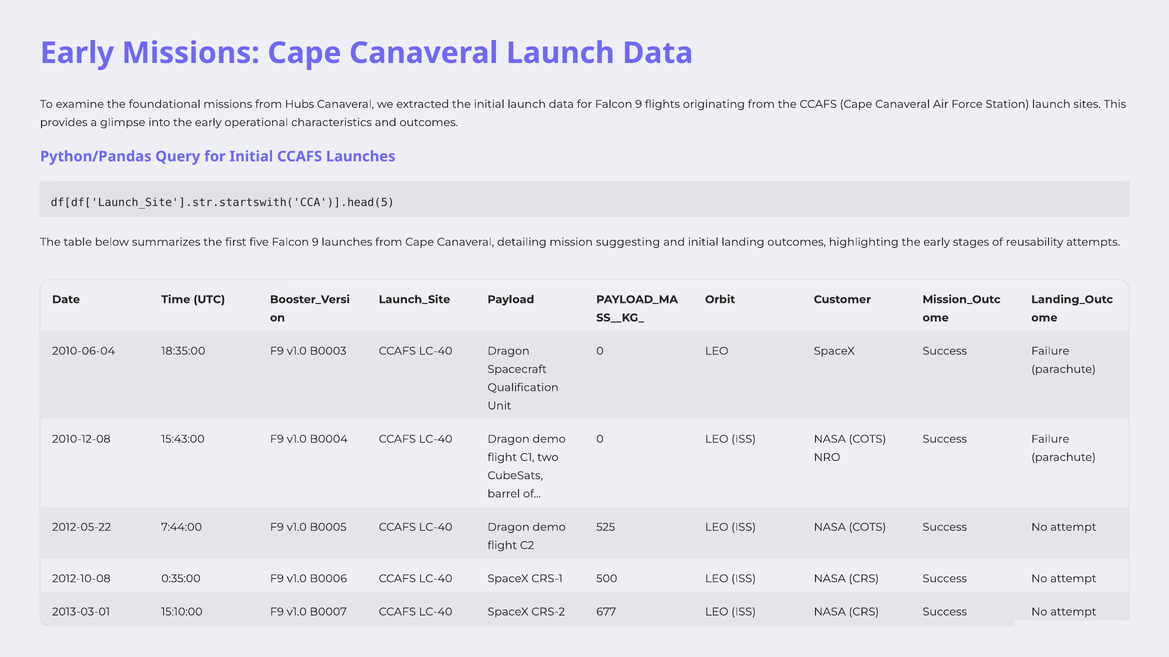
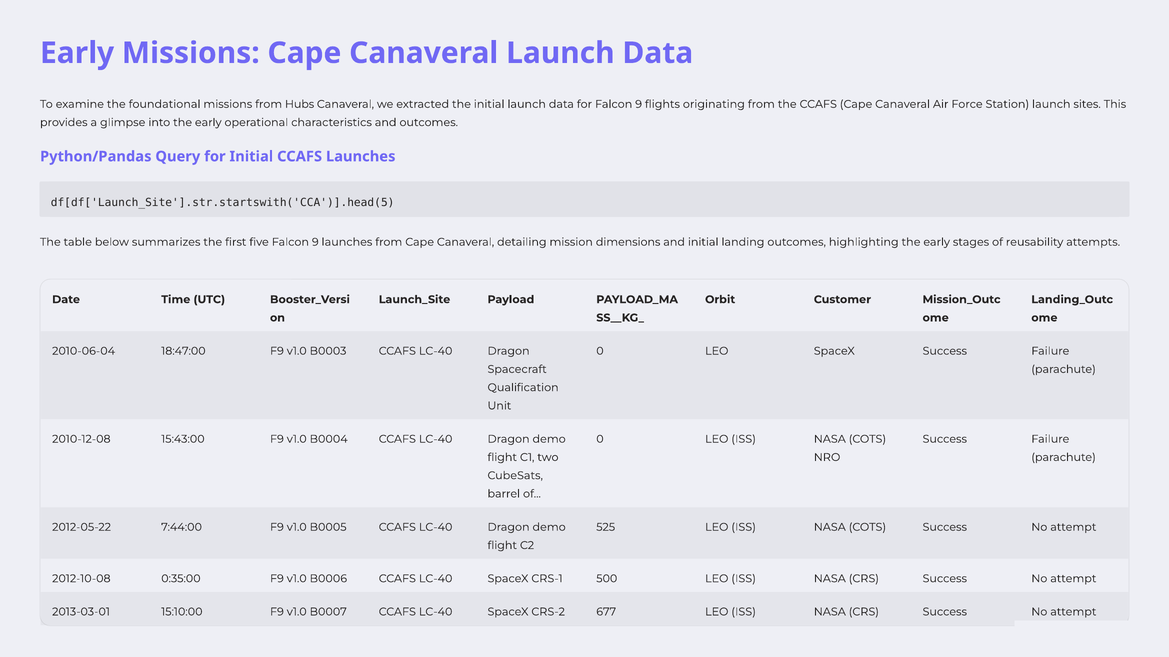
suggesting: suggesting -> dimensions (628, 242)
18:35:00: 18:35:00 -> 18:47:00 (183, 351)
